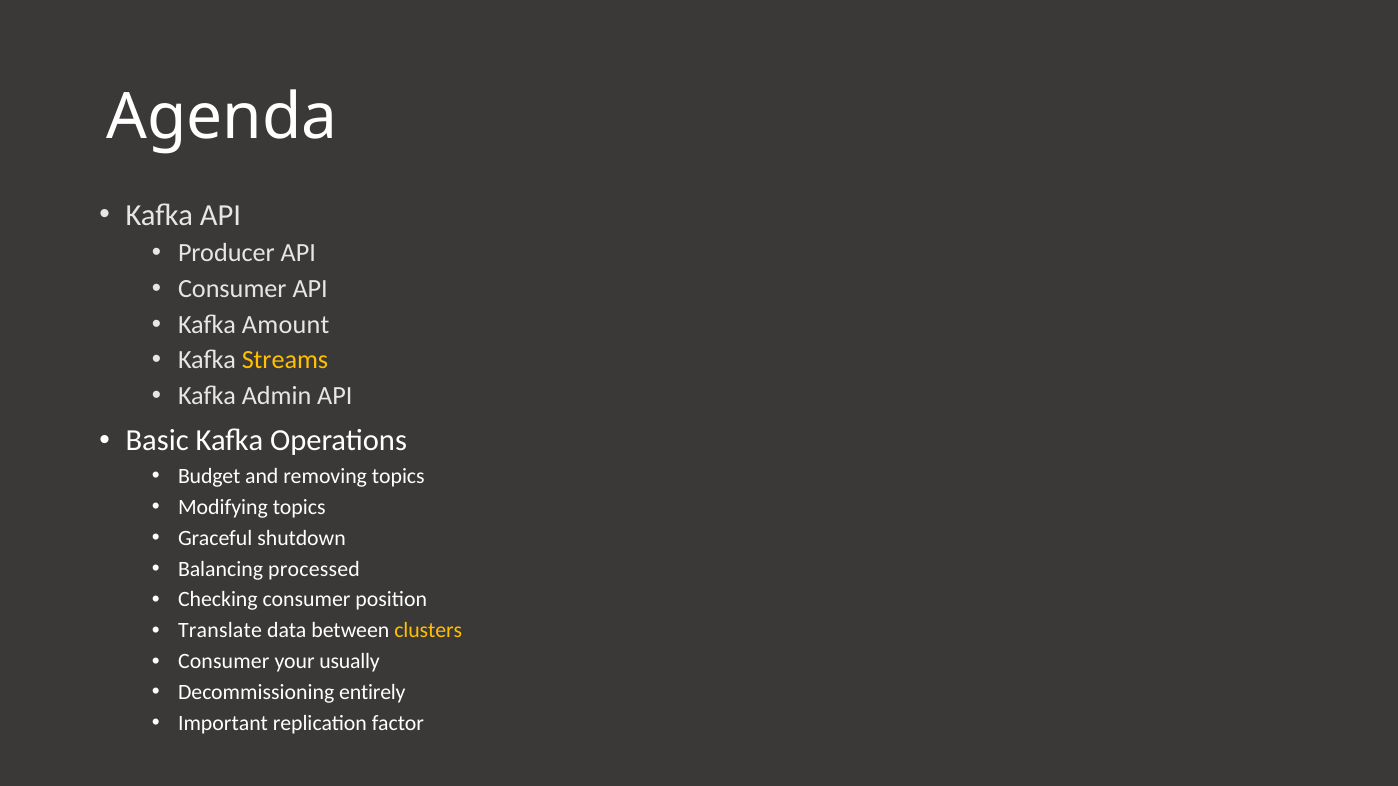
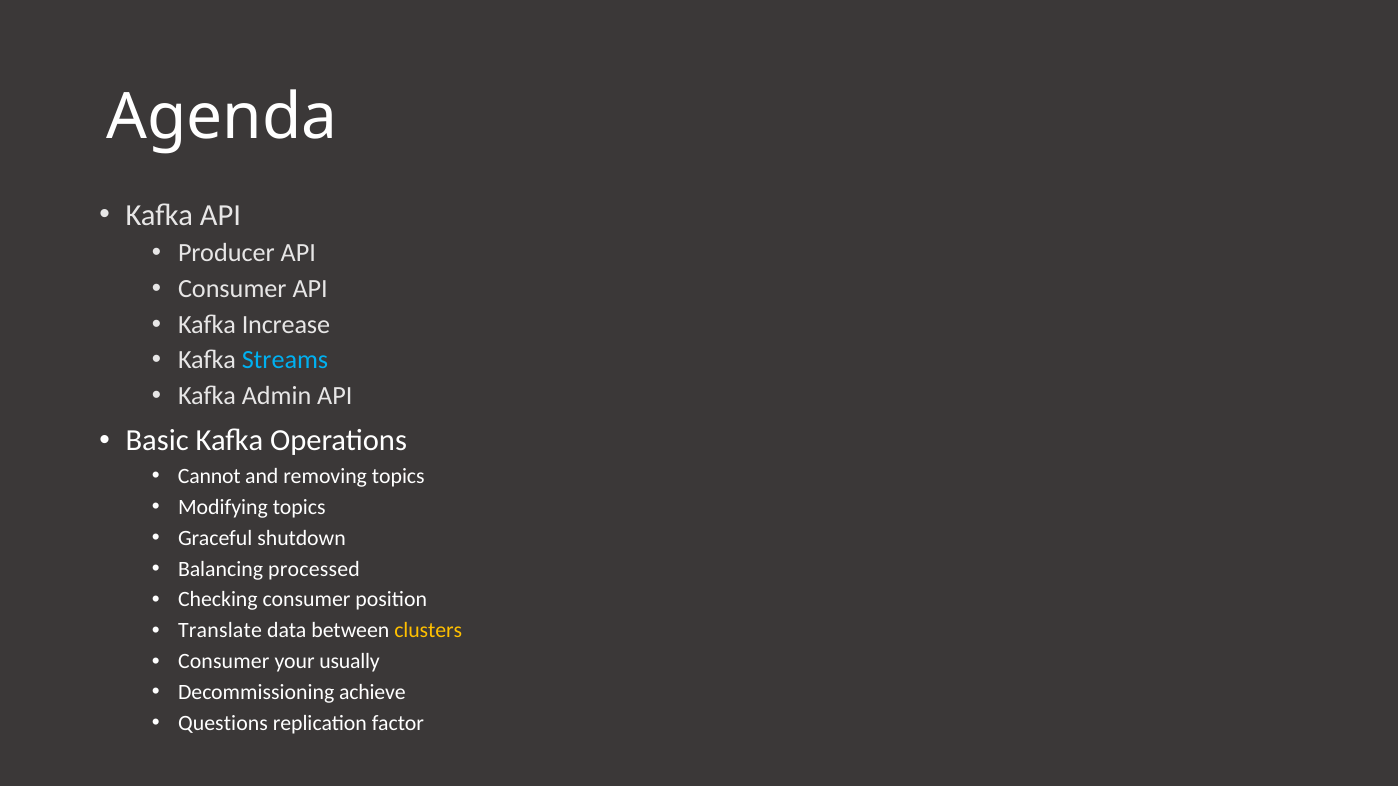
Amount: Amount -> Increase (286, 325)
Streams colour: yellow -> light blue (285, 360)
Budget: Budget -> Cannot (209, 477)
entirely: entirely -> achieve (372, 693)
Important: Important -> Questions (223, 724)
